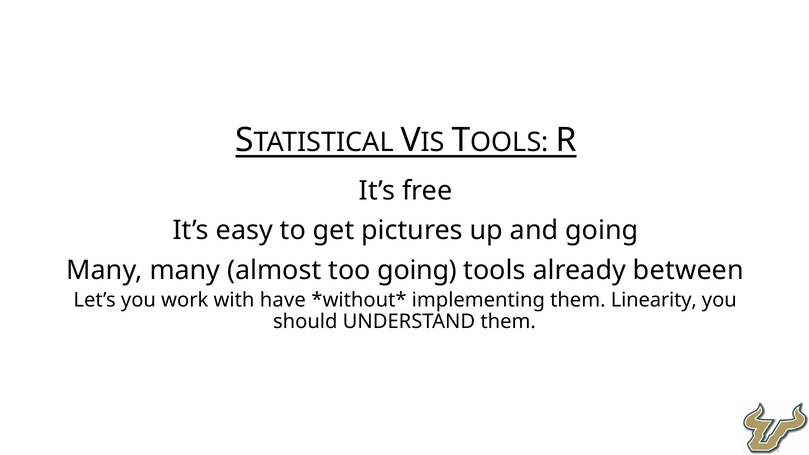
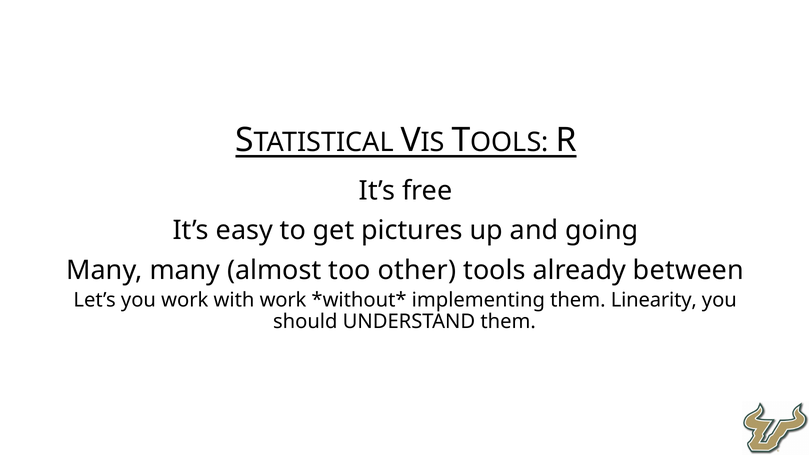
too going: going -> other (417, 270)
with have: have -> work (283, 300)
